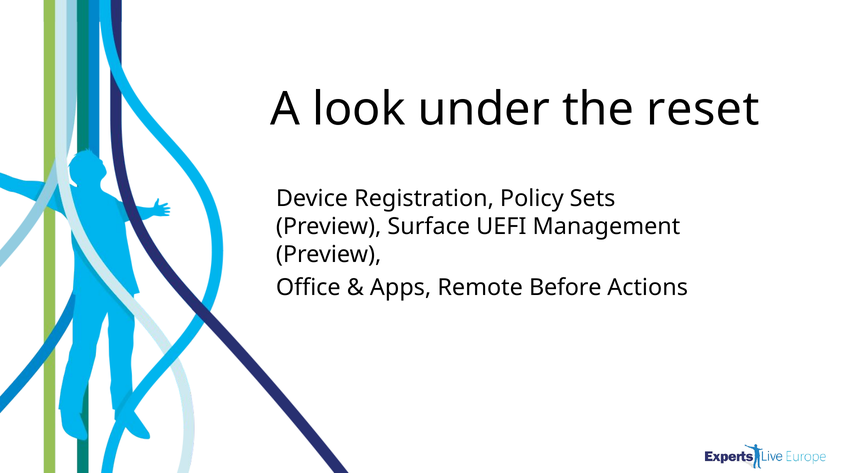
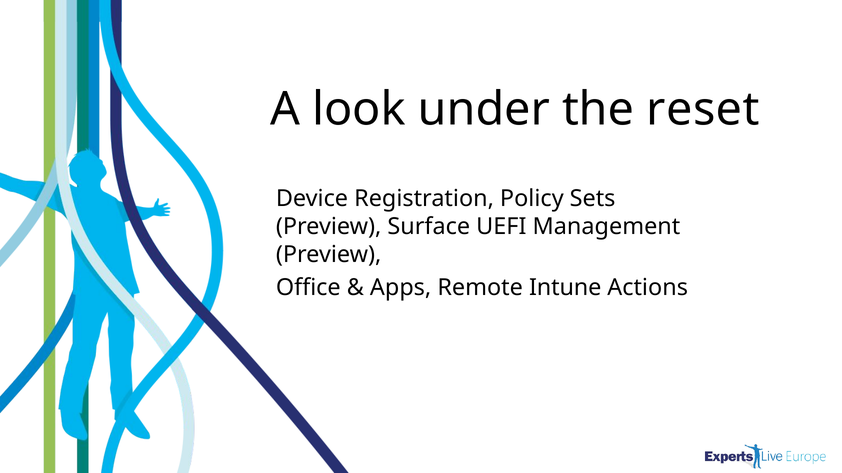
Before: Before -> Intune (565, 288)
